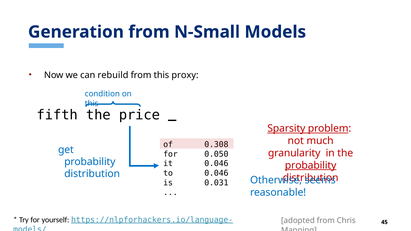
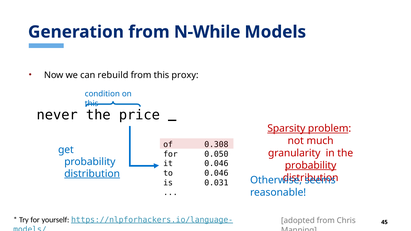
N-Small: N-Small -> N-While (207, 32)
fifth: fifth -> never (57, 115)
distribution underline: none -> present (92, 174)
